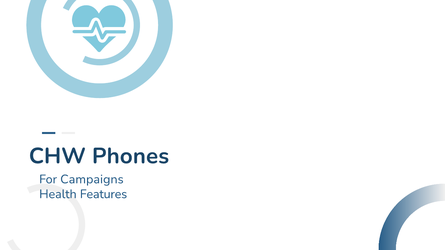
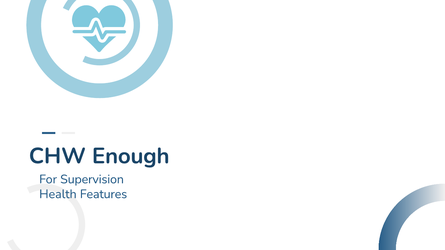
Phones: Phones -> Enough (131, 156)
Campaigns: Campaigns -> Supervision (92, 179)
